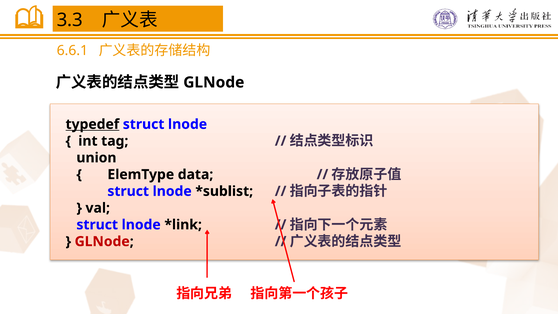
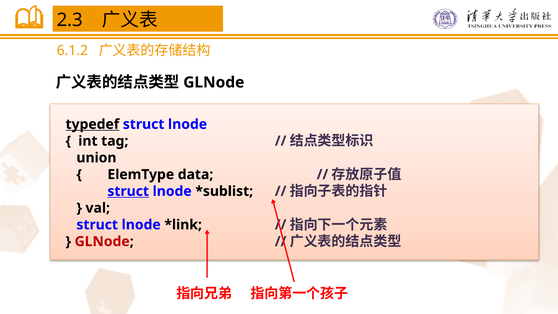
3.3: 3.3 -> 2.3 (70, 20)
6.6.1: 6.6.1 -> 6.1.2 (72, 51)
struct underline: none -> present (128, 191)
